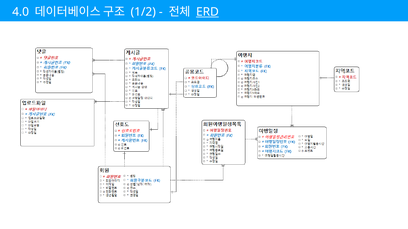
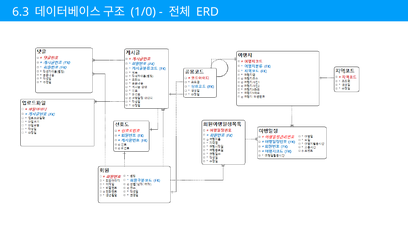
4.0: 4.0 -> 6.3 (21, 12)
1/2: 1/2 -> 1/0 (143, 12)
ERD underline: present -> none (207, 12)
